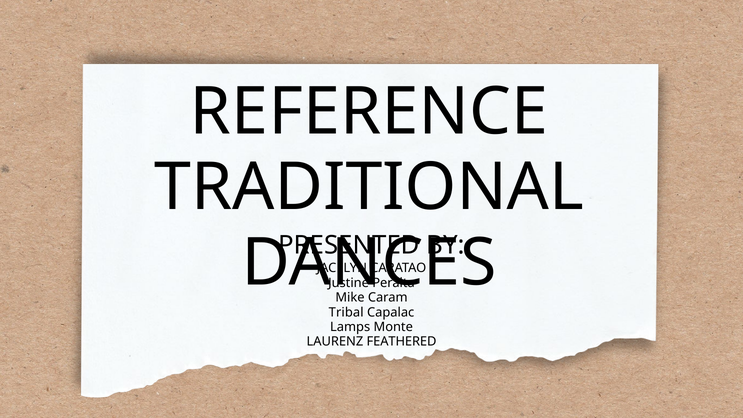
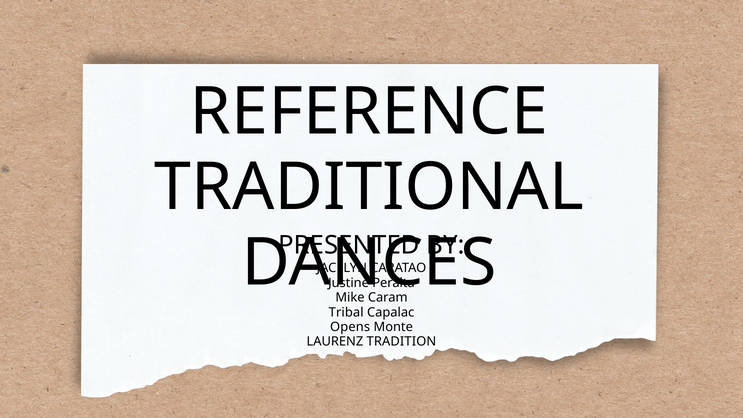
Lamps: Lamps -> Opens (350, 327)
FEATHERED: FEATHERED -> TRADITION (401, 342)
